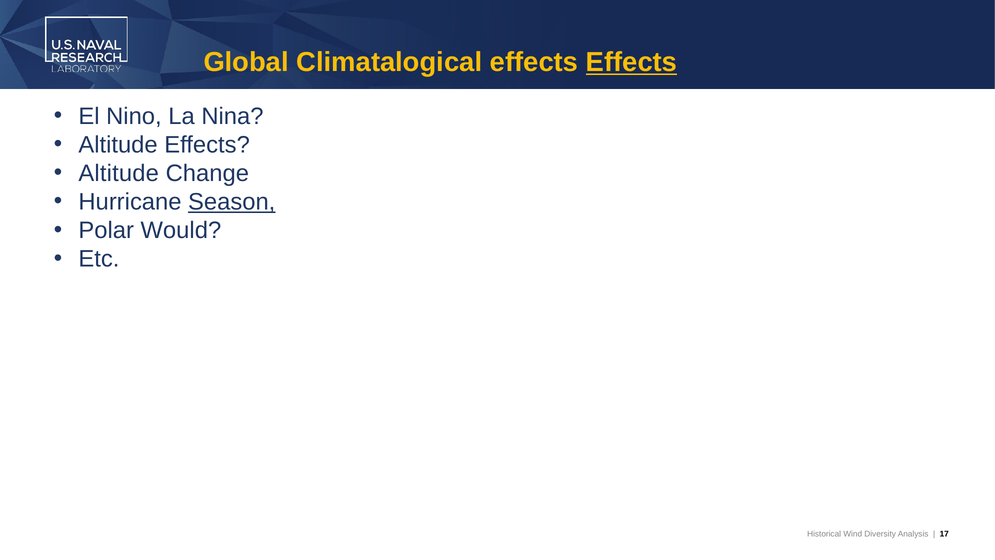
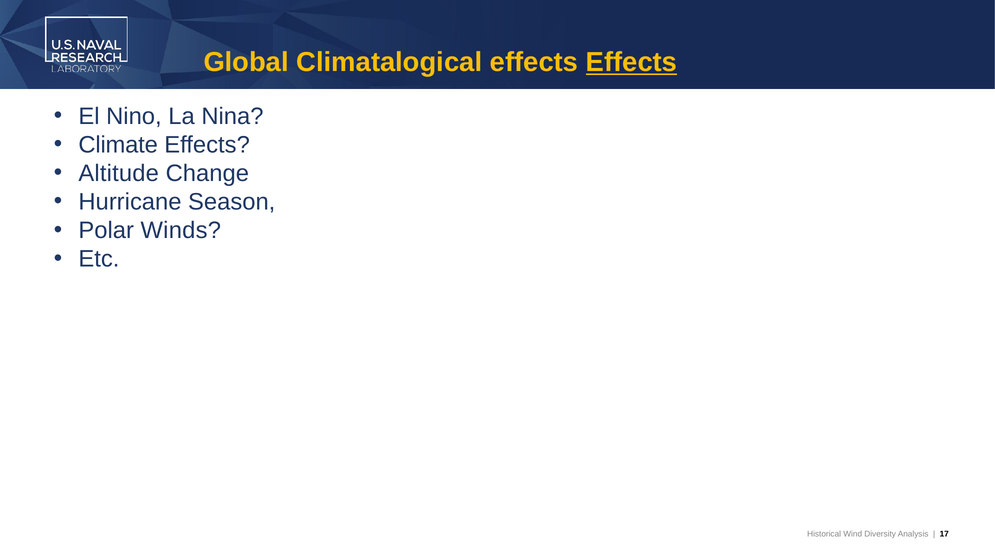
Altitude: Altitude -> Climate (118, 145)
Season underline: present -> none (232, 202)
Would: Would -> Winds (181, 230)
